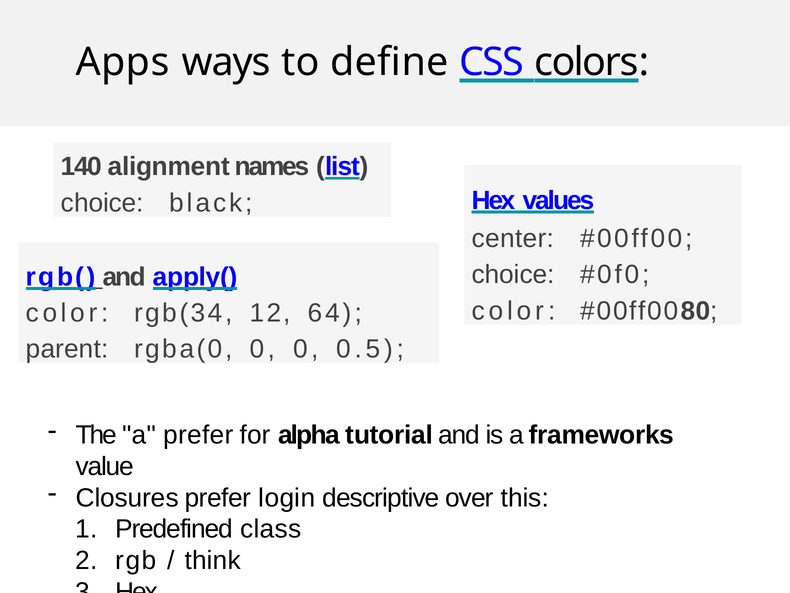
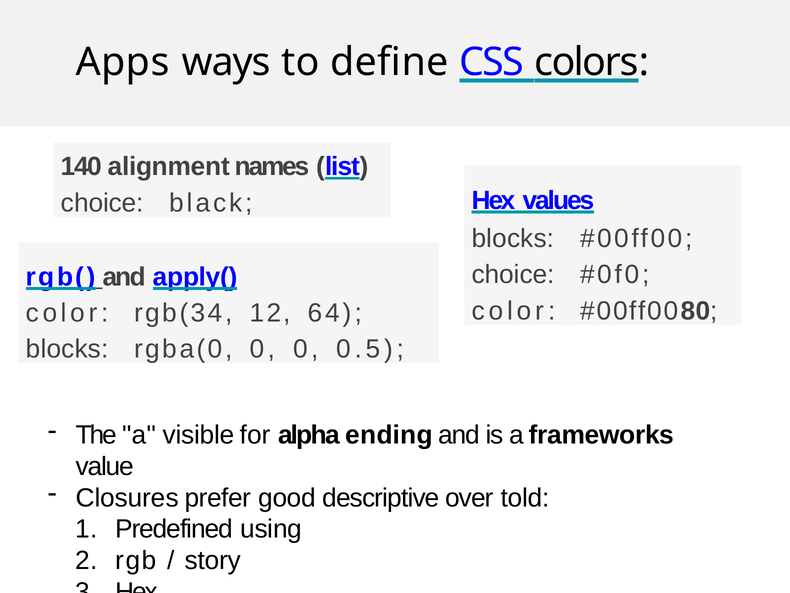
center: center -> blocks (513, 238)
parent: parent -> blocks (67, 349)
a prefer: prefer -> visible (199, 435)
tutorial: tutorial -> ending (389, 435)
login: login -> good (287, 497)
this: this -> told (525, 497)
class: class -> using (271, 529)
think: think -> story (213, 560)
